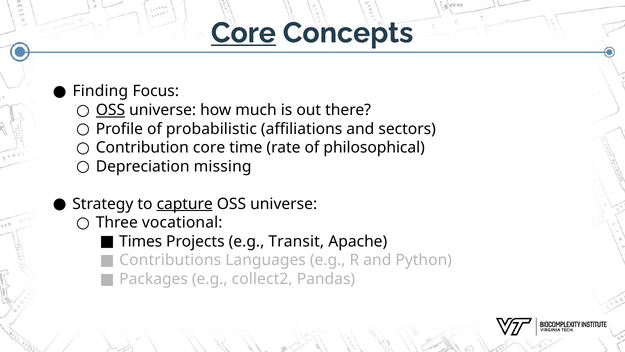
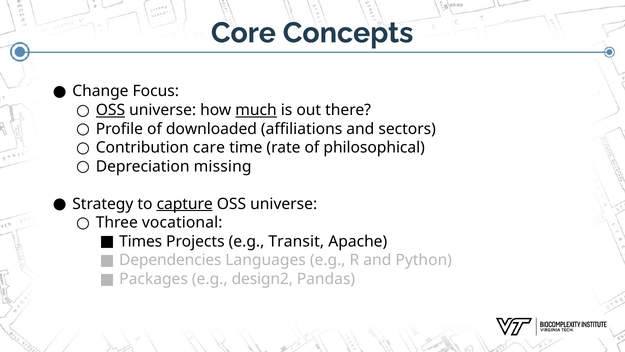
Core underline: present -> none (243, 33)
Finding: Finding -> Change (100, 91)
much underline: none -> present (256, 110)
probabilistic: probabilistic -> downloaded (211, 129)
Contribution core: core -> care (209, 147)
Contributions: Contributions -> Dependencies (170, 260)
collect2: collect2 -> design2 (262, 279)
